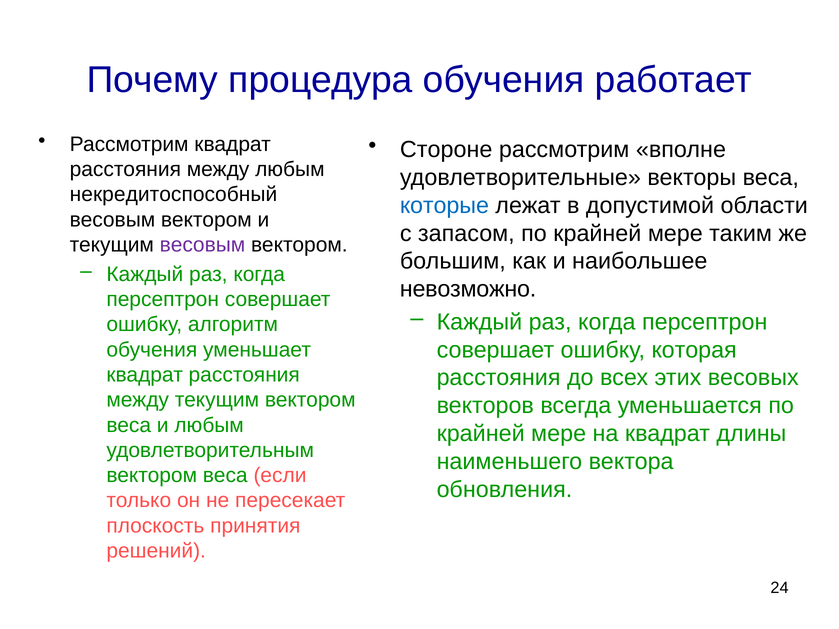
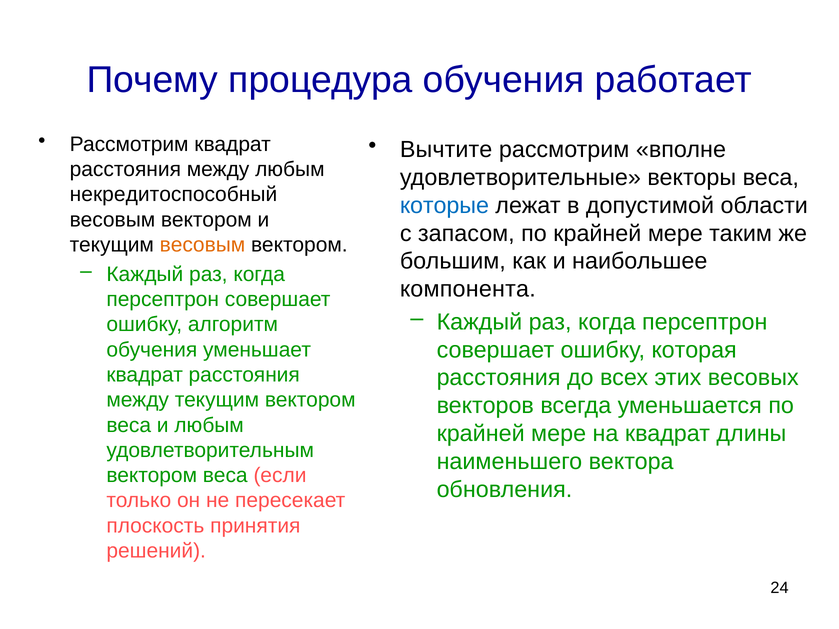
Стороне: Стороне -> Вычтите (446, 149)
весовым colour: purple -> orange (202, 245)
невозможно: невозможно -> компонента (468, 289)
